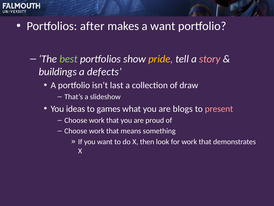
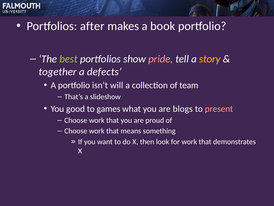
a want: want -> book (163, 26)
pride colour: yellow -> pink (161, 59)
story colour: pink -> yellow (210, 59)
buildings: buildings -> together (58, 72)
last: last -> will (117, 85)
draw: draw -> team (189, 85)
ideas: ideas -> good (75, 109)
